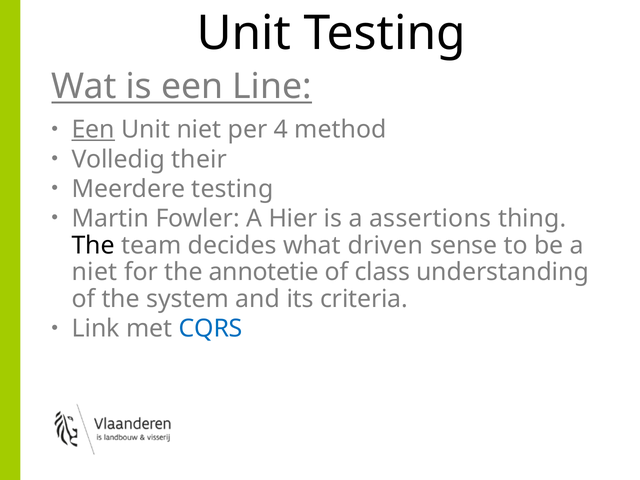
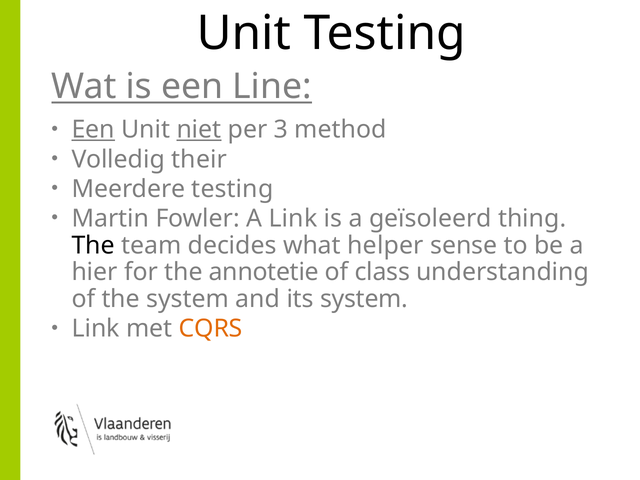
niet underline: none -> present (199, 130)
4: 4 -> 3 (281, 130)
A Hier: Hier -> Link (293, 218)
assertions: assertions -> geïsoleerd (430, 218)
driven: driven -> helper (385, 245)
niet: niet -> hier (95, 272)
its criteria: criteria -> system (364, 299)
CQRS colour: blue -> orange (211, 329)
